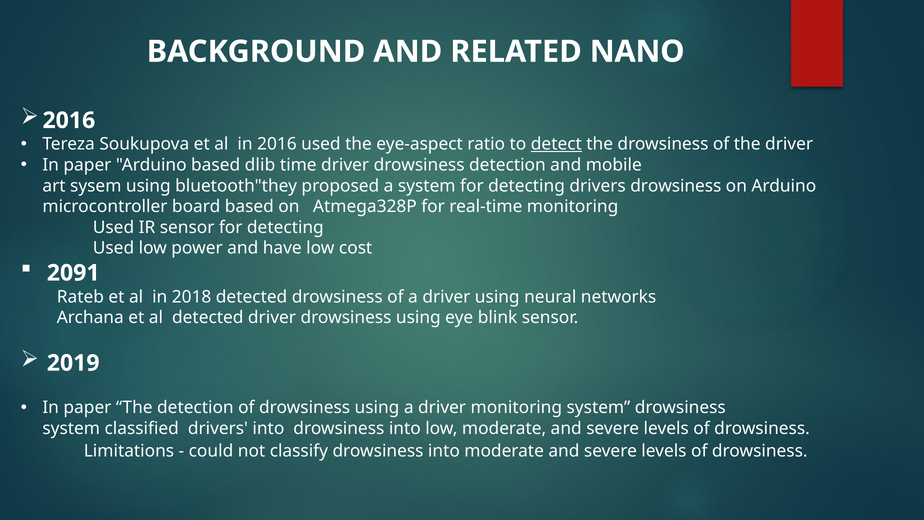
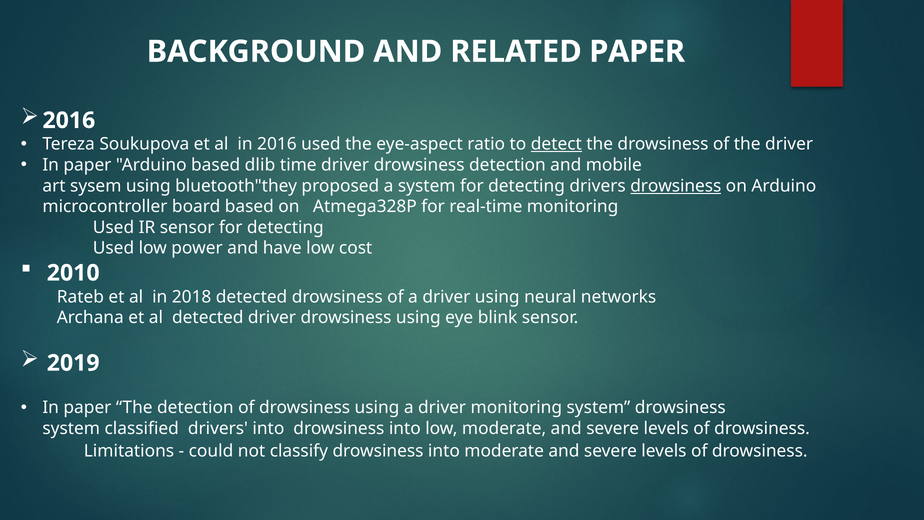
RELATED NANO: NANO -> PAPER (637, 52)
drowsiness underline: none -> present (676, 186)
2091: 2091 -> 2010 (73, 273)
